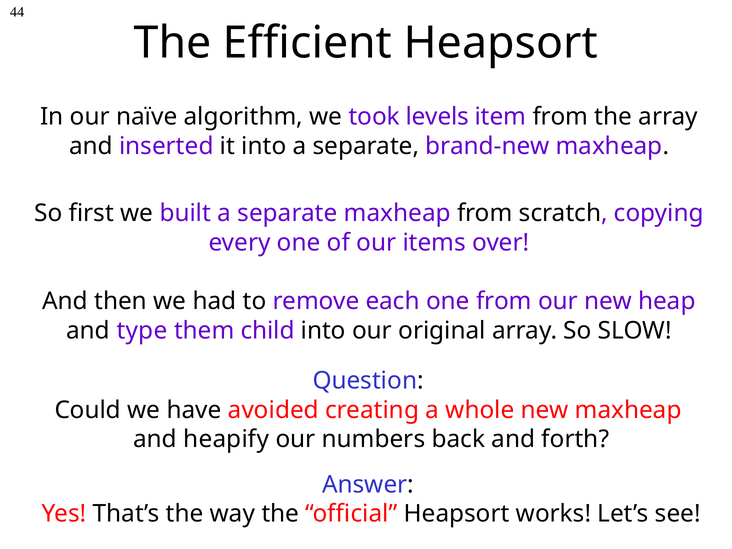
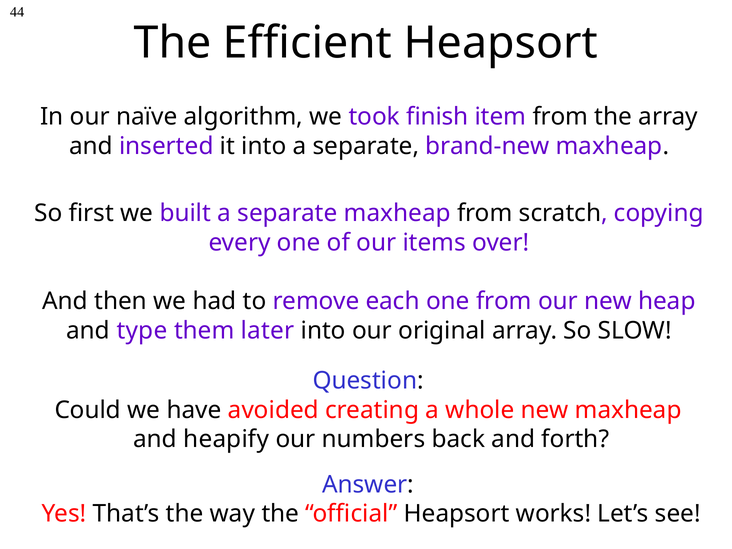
levels: levels -> finish (437, 117)
child: child -> later (268, 331)
